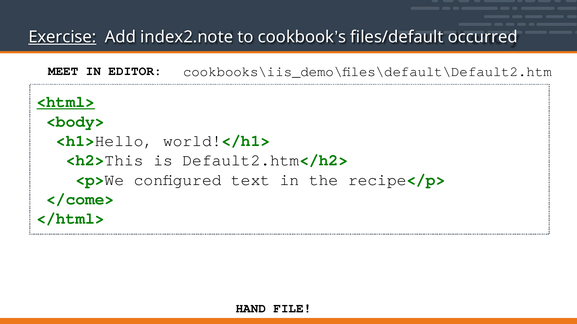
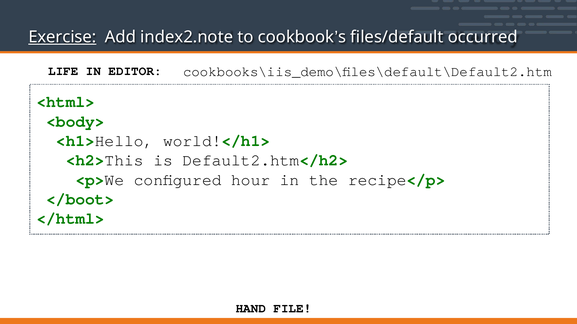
MEET: MEET -> LIFE (63, 71)
<html> underline: present -> none (66, 102)
text: text -> hour (251, 180)
</come>: </come> -> </boot> (80, 200)
